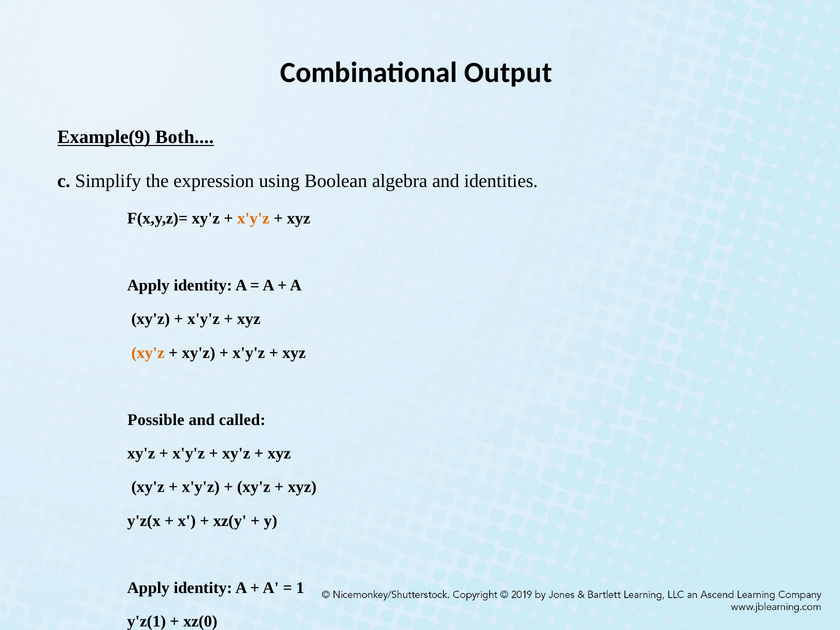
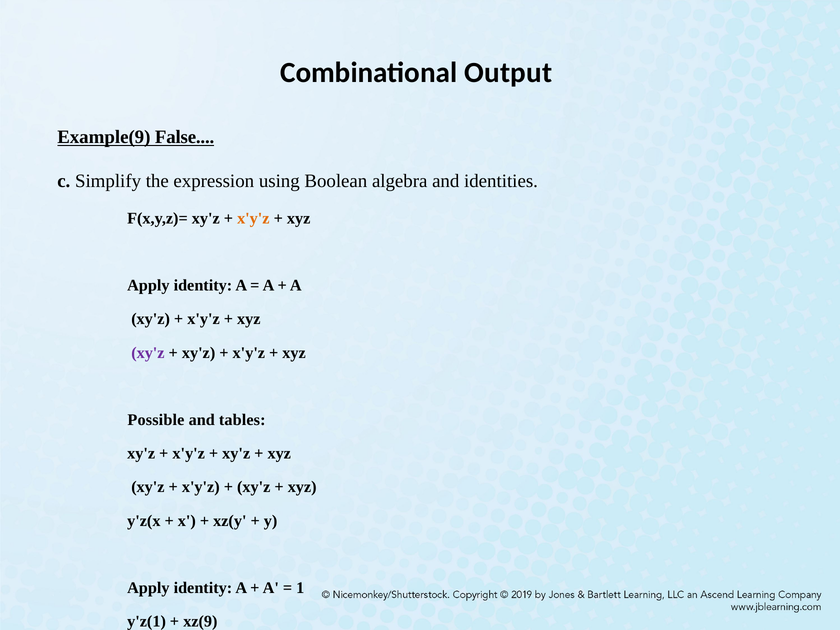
Both: Both -> False (185, 137)
xy'z colour: orange -> purple (148, 353)
called: called -> tables (242, 420)
xz(0: xz(0 -> xz(9 (200, 622)
